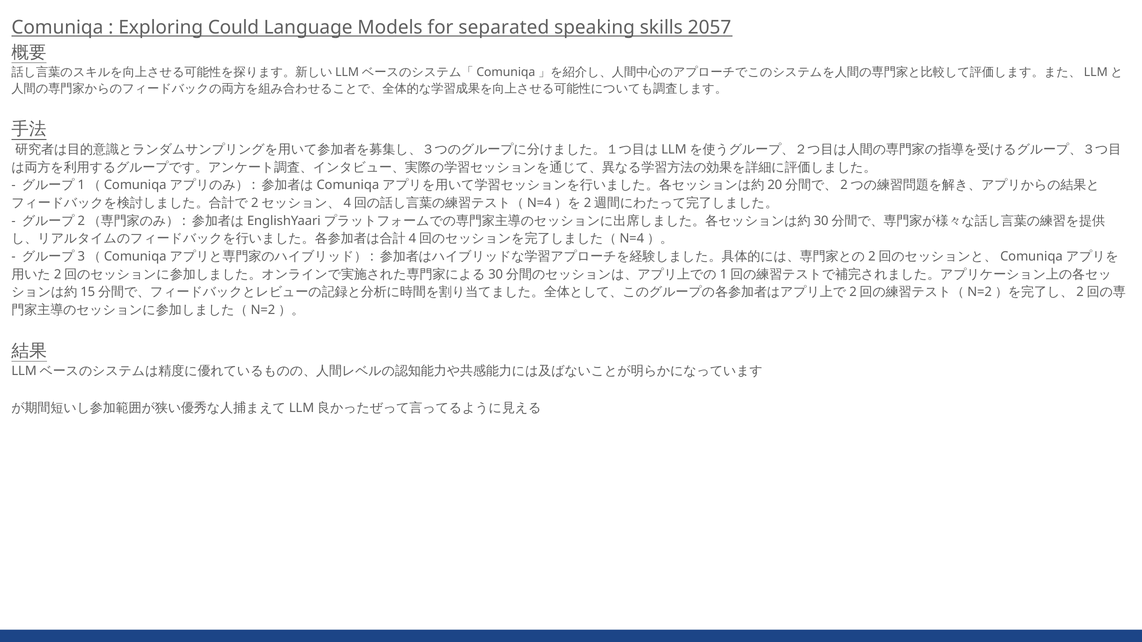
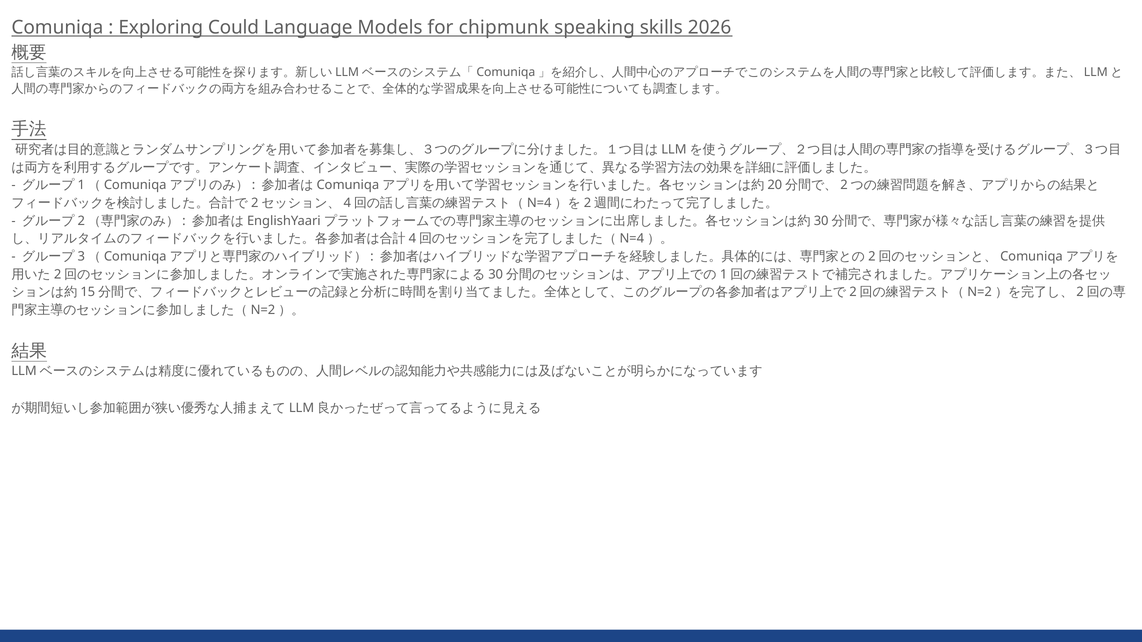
separated: separated -> chipmunk (504, 28)
2057: 2057 -> 2026 (710, 28)
